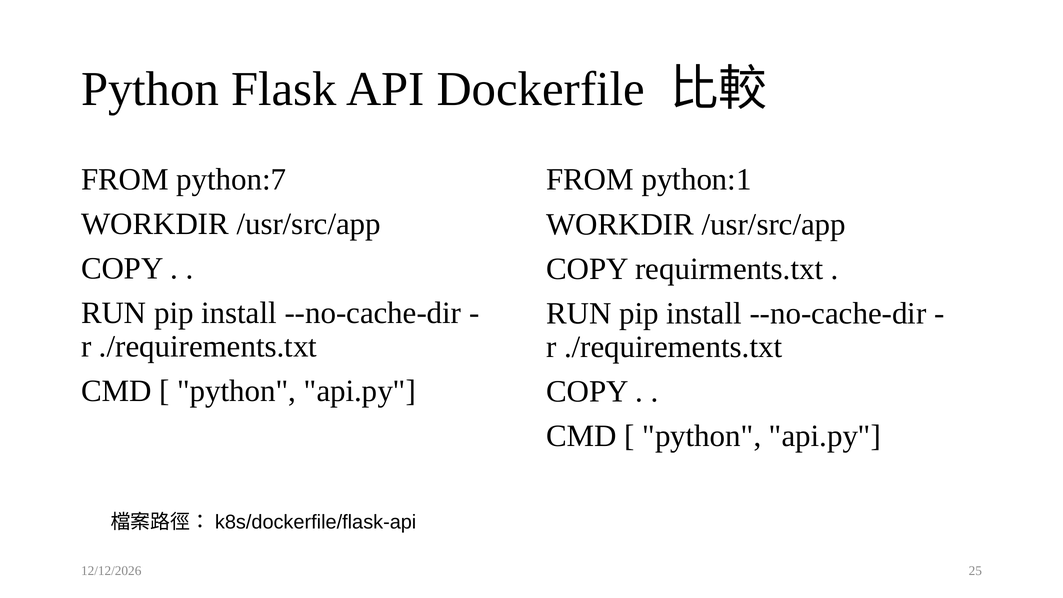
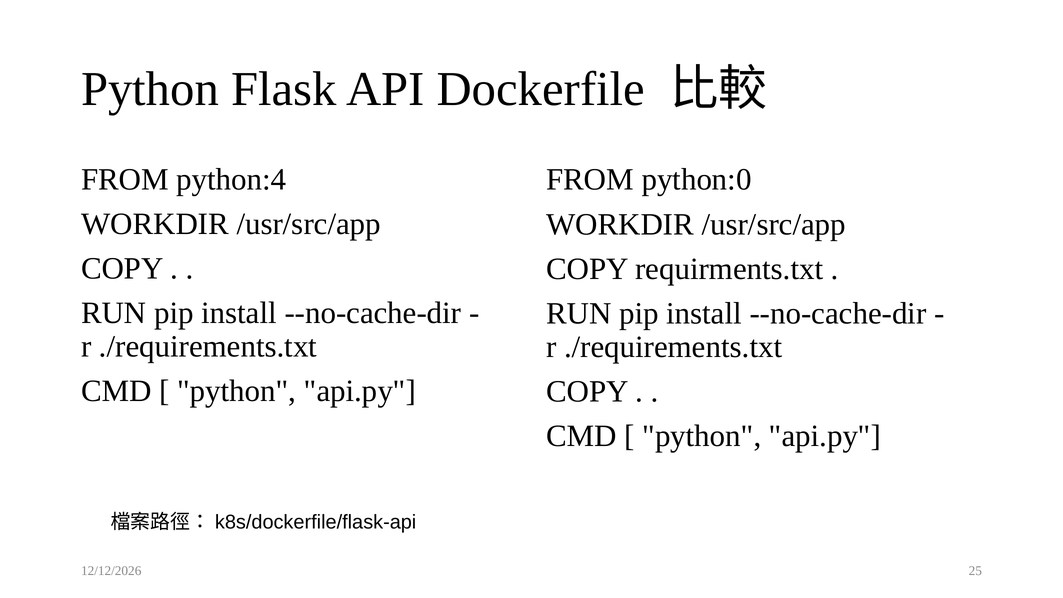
python:7: python:7 -> python:4 (231, 180)
python:1: python:1 -> python:0 (697, 180)
